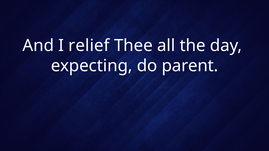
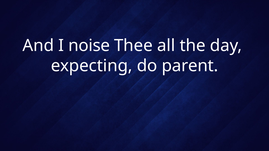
relief: relief -> noise (89, 46)
